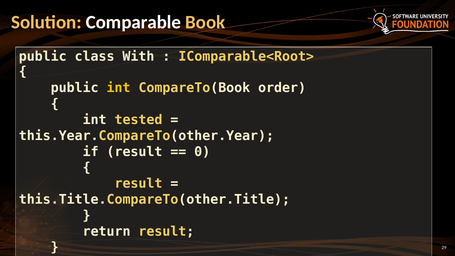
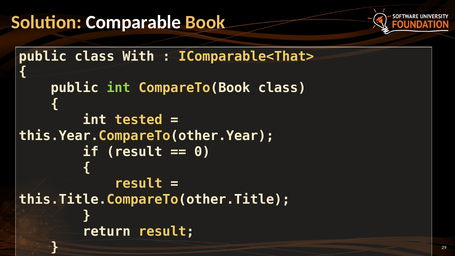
IComparable<Root>: IComparable<Root> -> IComparable<That> (246, 56)
int colour: yellow -> light green (118, 88)
CompareTo(Book order: order -> class (282, 88)
